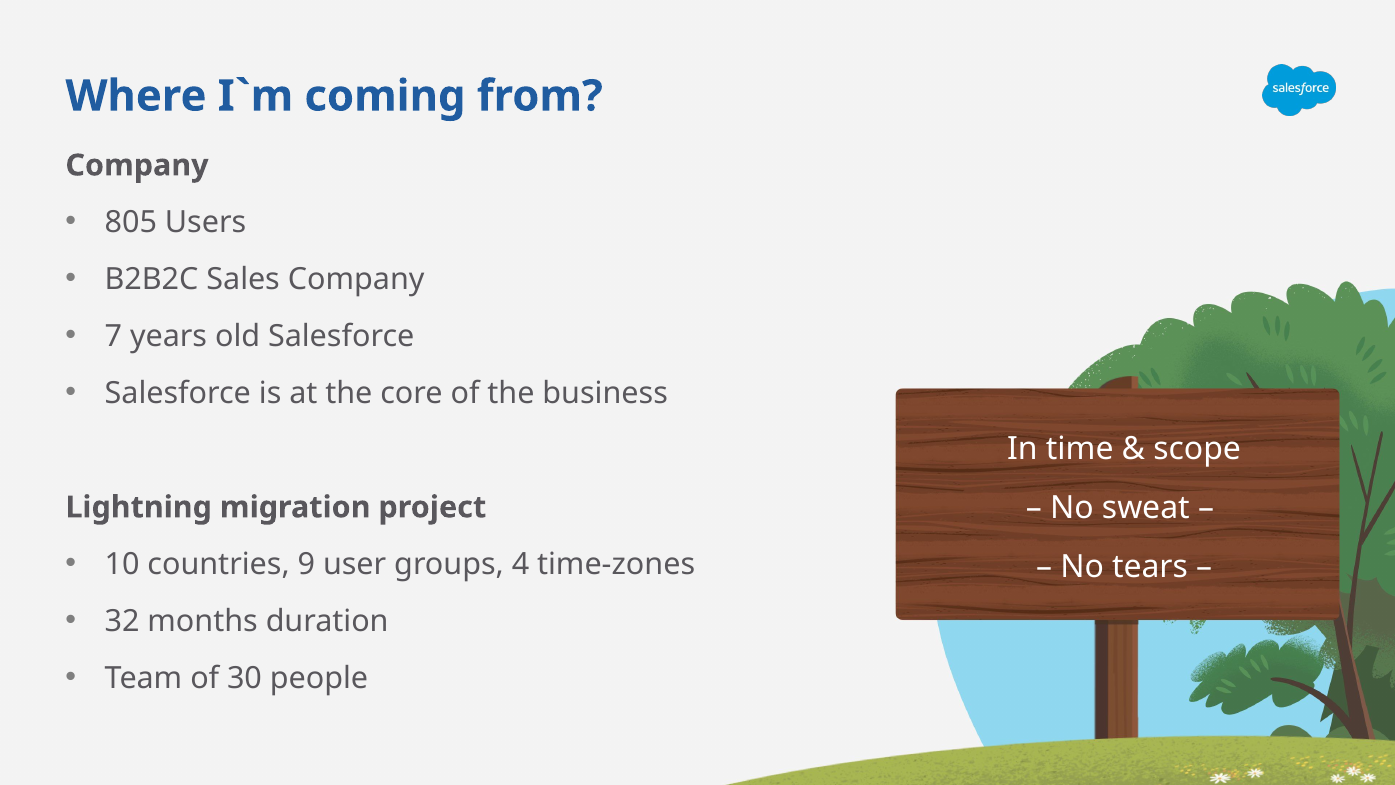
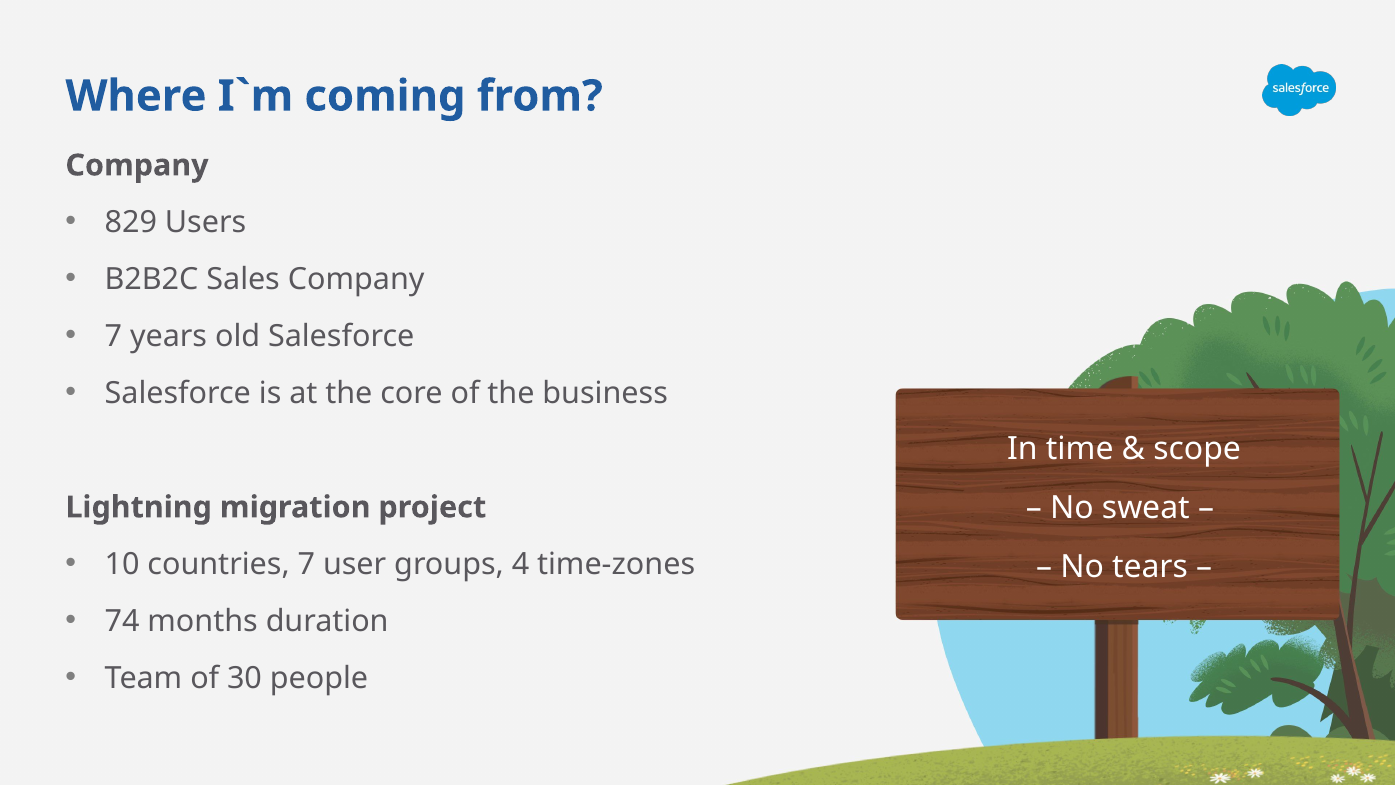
805: 805 -> 829 (131, 222)
countries 9: 9 -> 7 (306, 564)
32: 32 -> 74 (122, 621)
